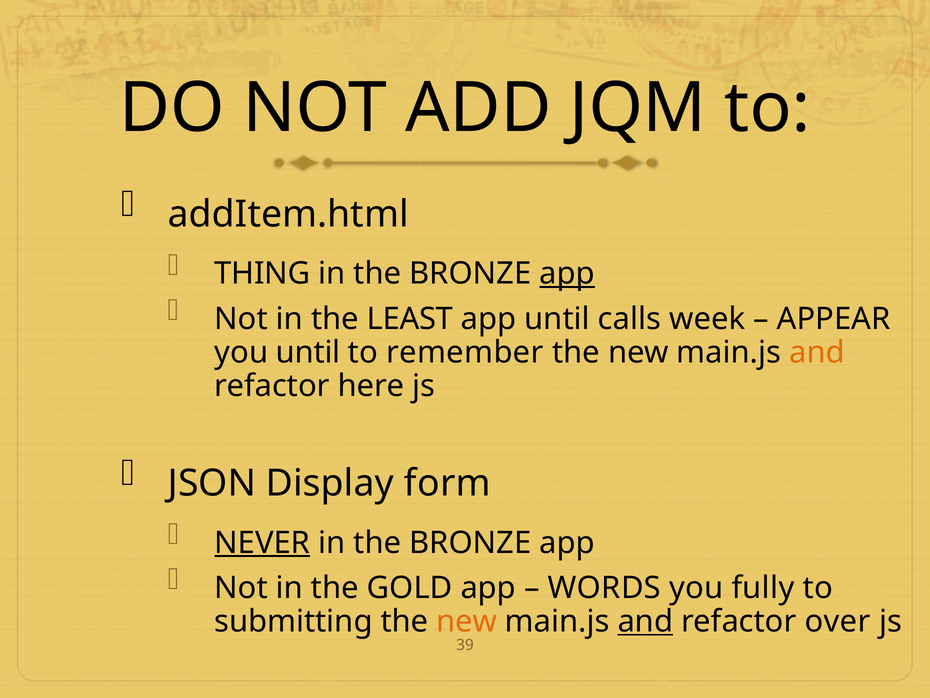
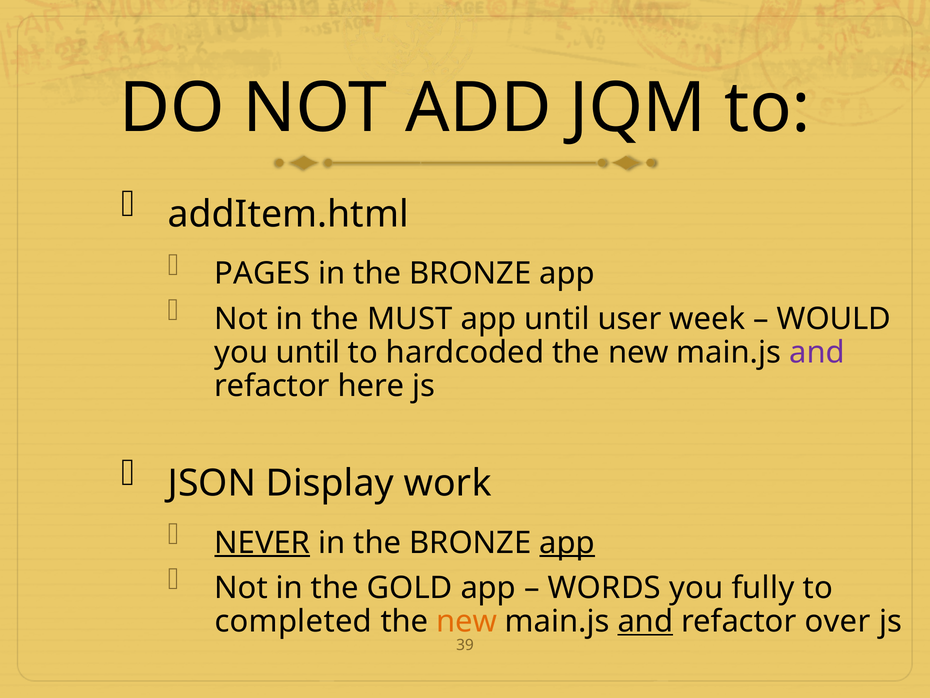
THING: THING -> PAGES (262, 274)
app underline: present -> none (567, 274)
LEAST: LEAST -> MUST (410, 319)
calls: calls -> user (630, 319)
APPEAR: APPEAR -> WOULD (834, 319)
remember: remember -> hardcoded (465, 352)
and colour: orange -> purple (817, 352)
form: form -> work (448, 483)
app underline: none -> present (567, 542)
submitting: submitting -> completed (293, 621)
